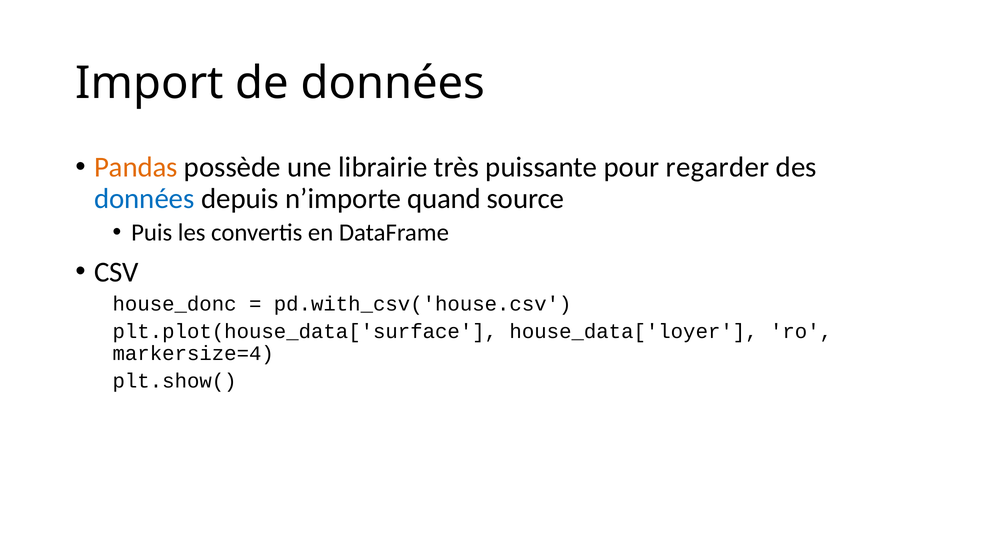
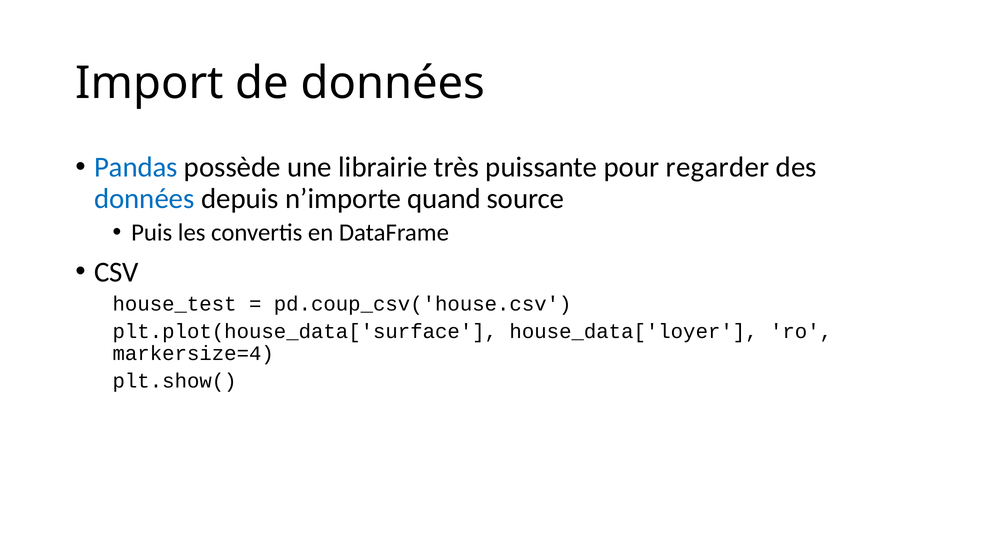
Pandas colour: orange -> blue (136, 167)
house_donc: house_donc -> house_test (175, 304)
pd.with_csv('house.csv: pd.with_csv('house.csv -> pd.coup_csv('house.csv (423, 304)
